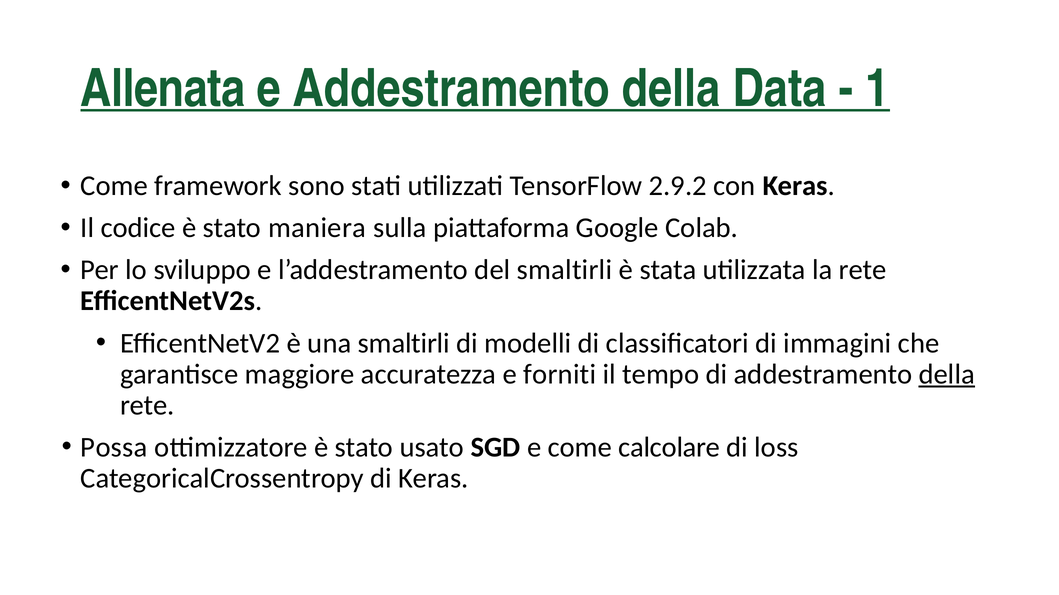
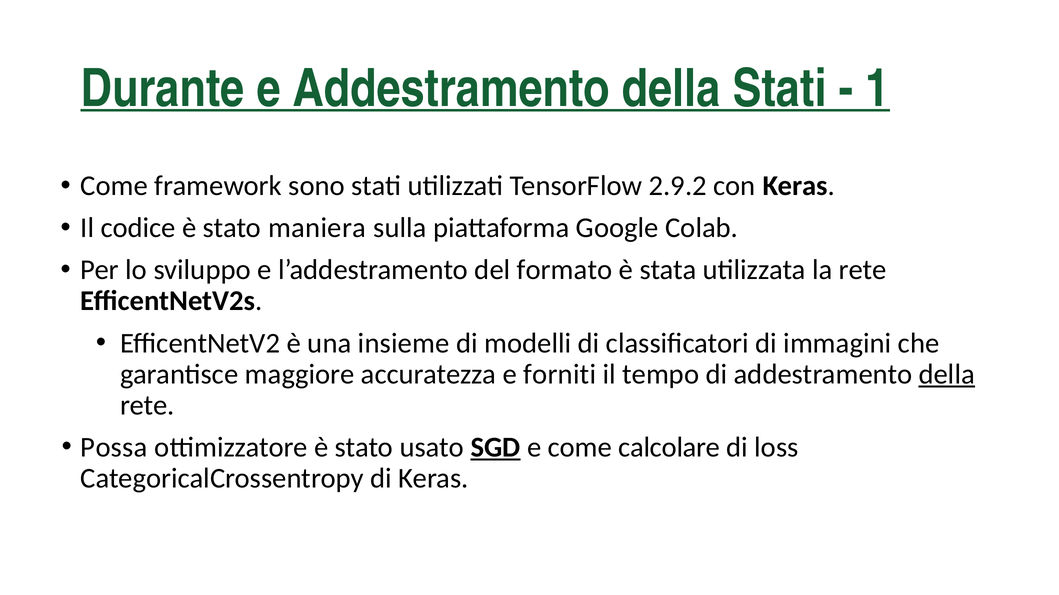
Allenata: Allenata -> Durante (163, 89)
della Data: Data -> Stati (780, 89)
del smaltirli: smaltirli -> formato (565, 270)
una smaltirli: smaltirli -> insieme (404, 343)
SGD underline: none -> present (496, 448)
